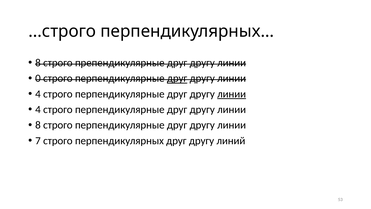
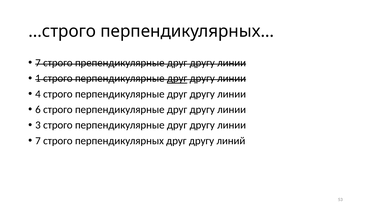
8: 8 -> 7 (38, 63)
0: 0 -> 1 (38, 78)
линии underline: present -> none (232, 94)
4: 4 -> 6 (38, 109)
8: 8 -> 3 (38, 125)
